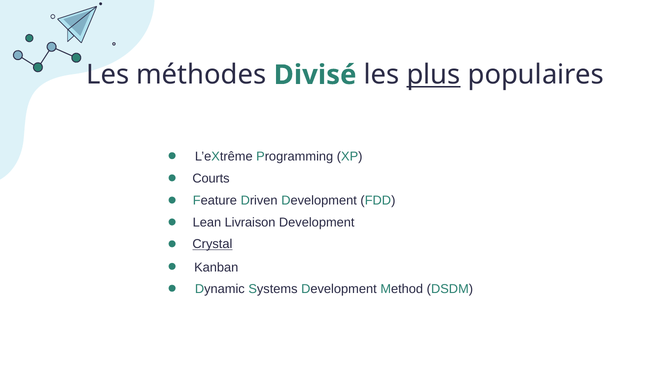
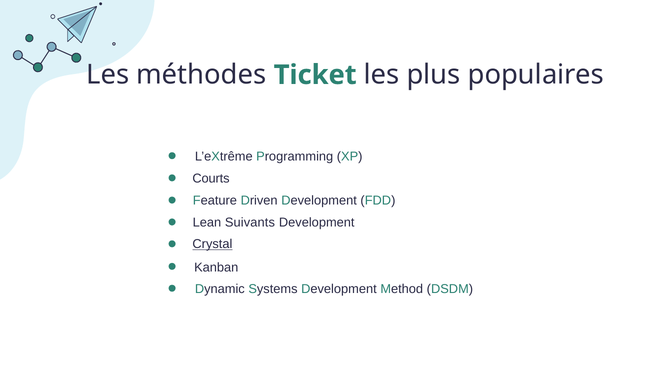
Divisé: Divisé -> Ticket (315, 75)
plus underline: present -> none (434, 75)
Livraison: Livraison -> Suivants (250, 223)
